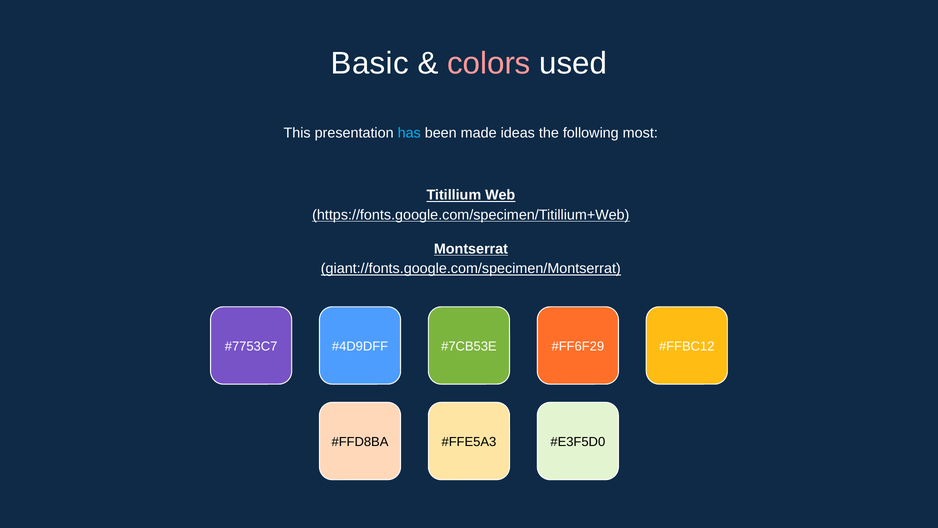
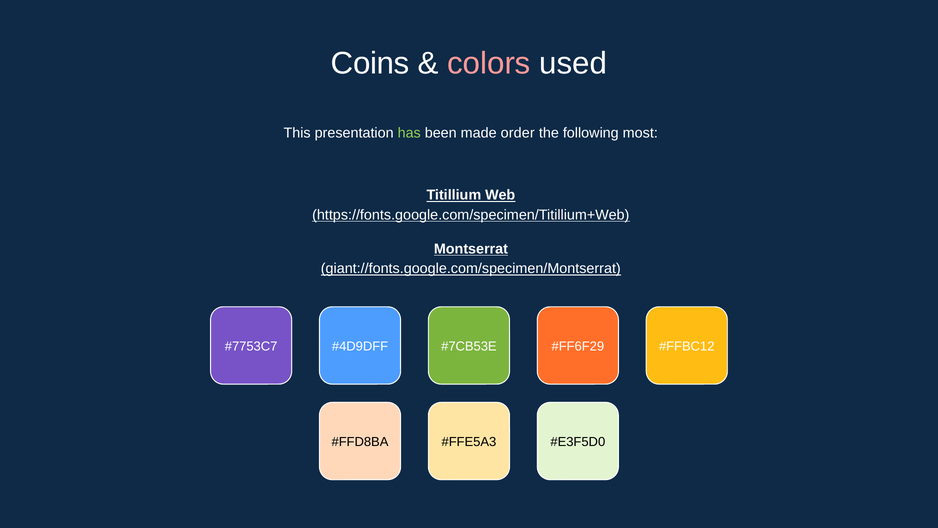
Basic: Basic -> Coins (370, 64)
has colour: light blue -> light green (409, 133)
ideas: ideas -> order (518, 133)
